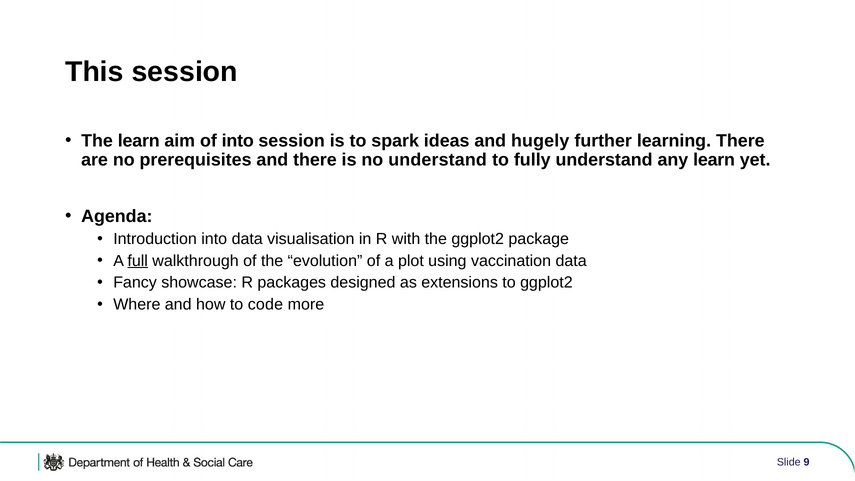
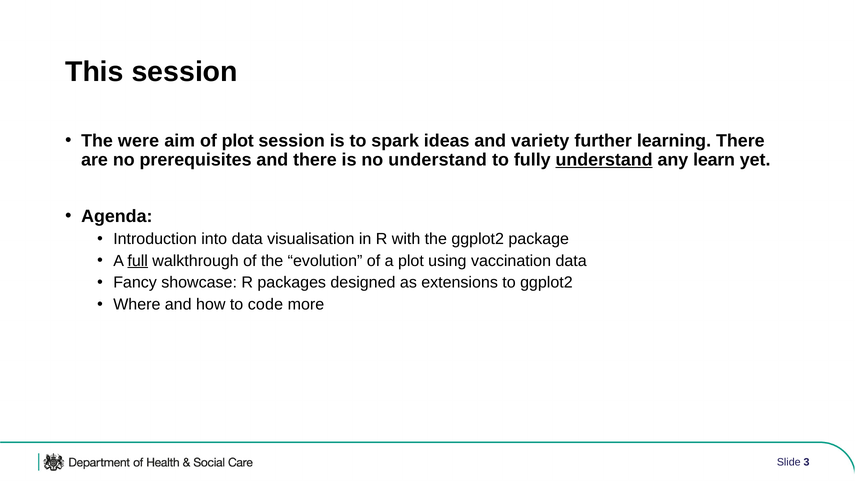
The learn: learn -> were (139, 141)
of into: into -> plot (238, 141)
hugely: hugely -> variety (540, 141)
understand underline: none -> present (604, 160)
9: 9 -> 3 (807, 462)
